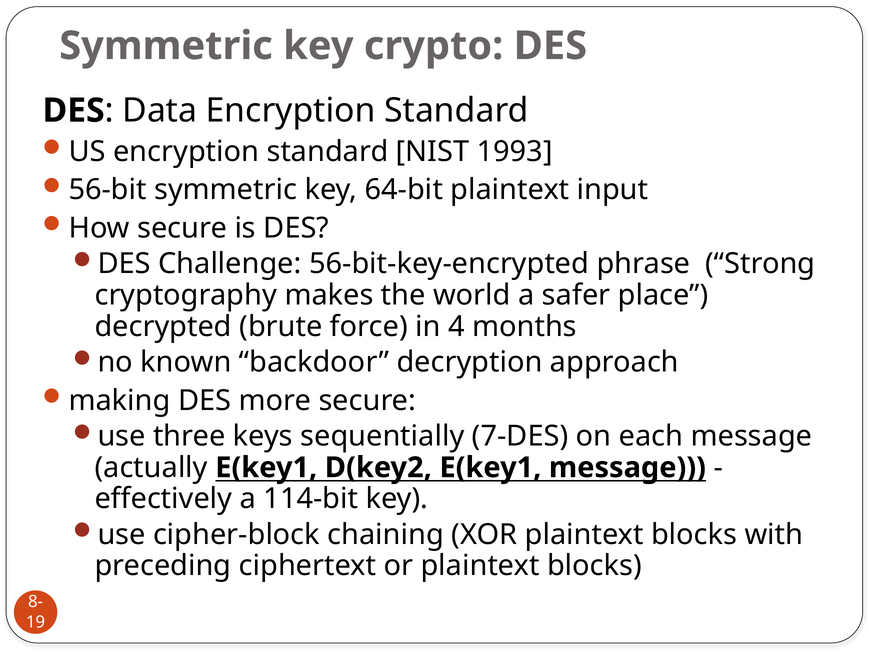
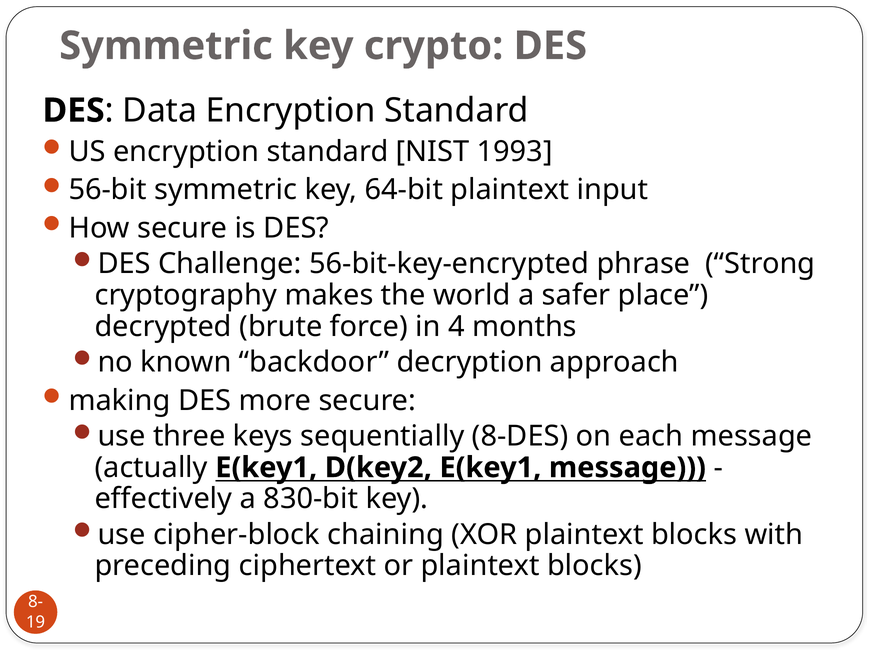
7-DES: 7-DES -> 8-DES (520, 436)
114-bit: 114-bit -> 830-bit (311, 499)
